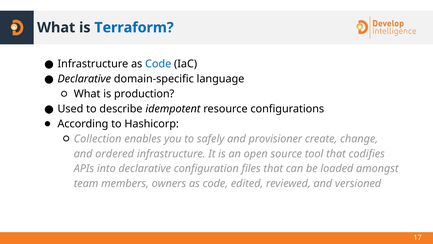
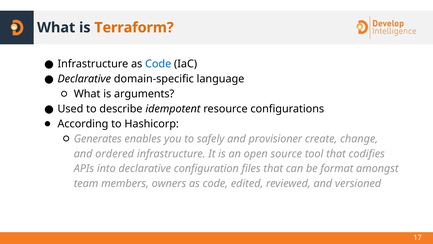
Terraform colour: blue -> orange (134, 28)
production: production -> arguments (144, 94)
Collection: Collection -> Generates (98, 139)
loaded: loaded -> format (337, 168)
